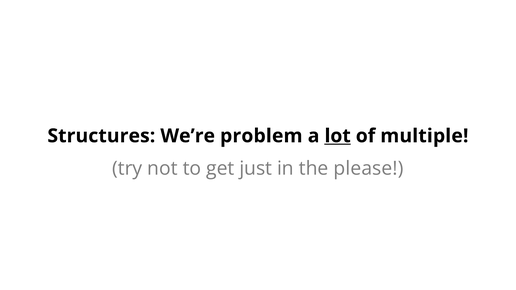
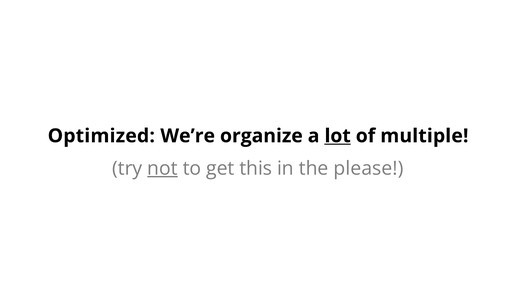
Structures: Structures -> Optimized (101, 136)
problem: problem -> organize (261, 136)
not underline: none -> present (162, 168)
just: just -> this (256, 168)
